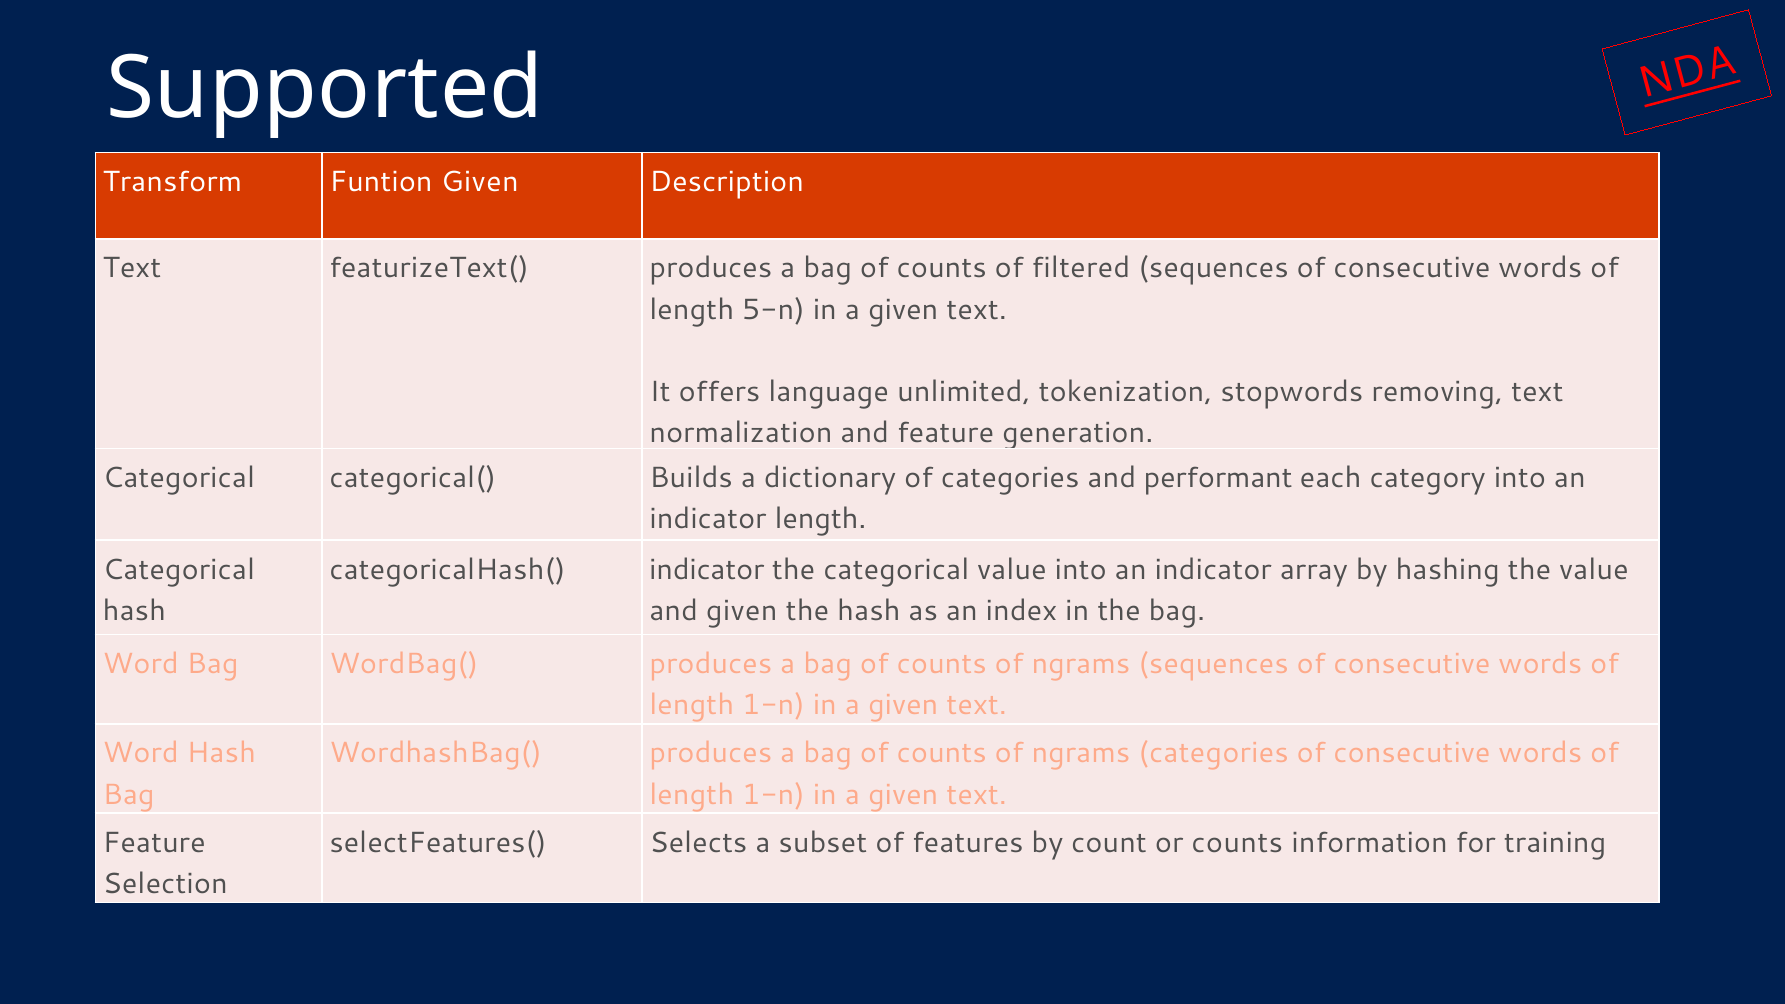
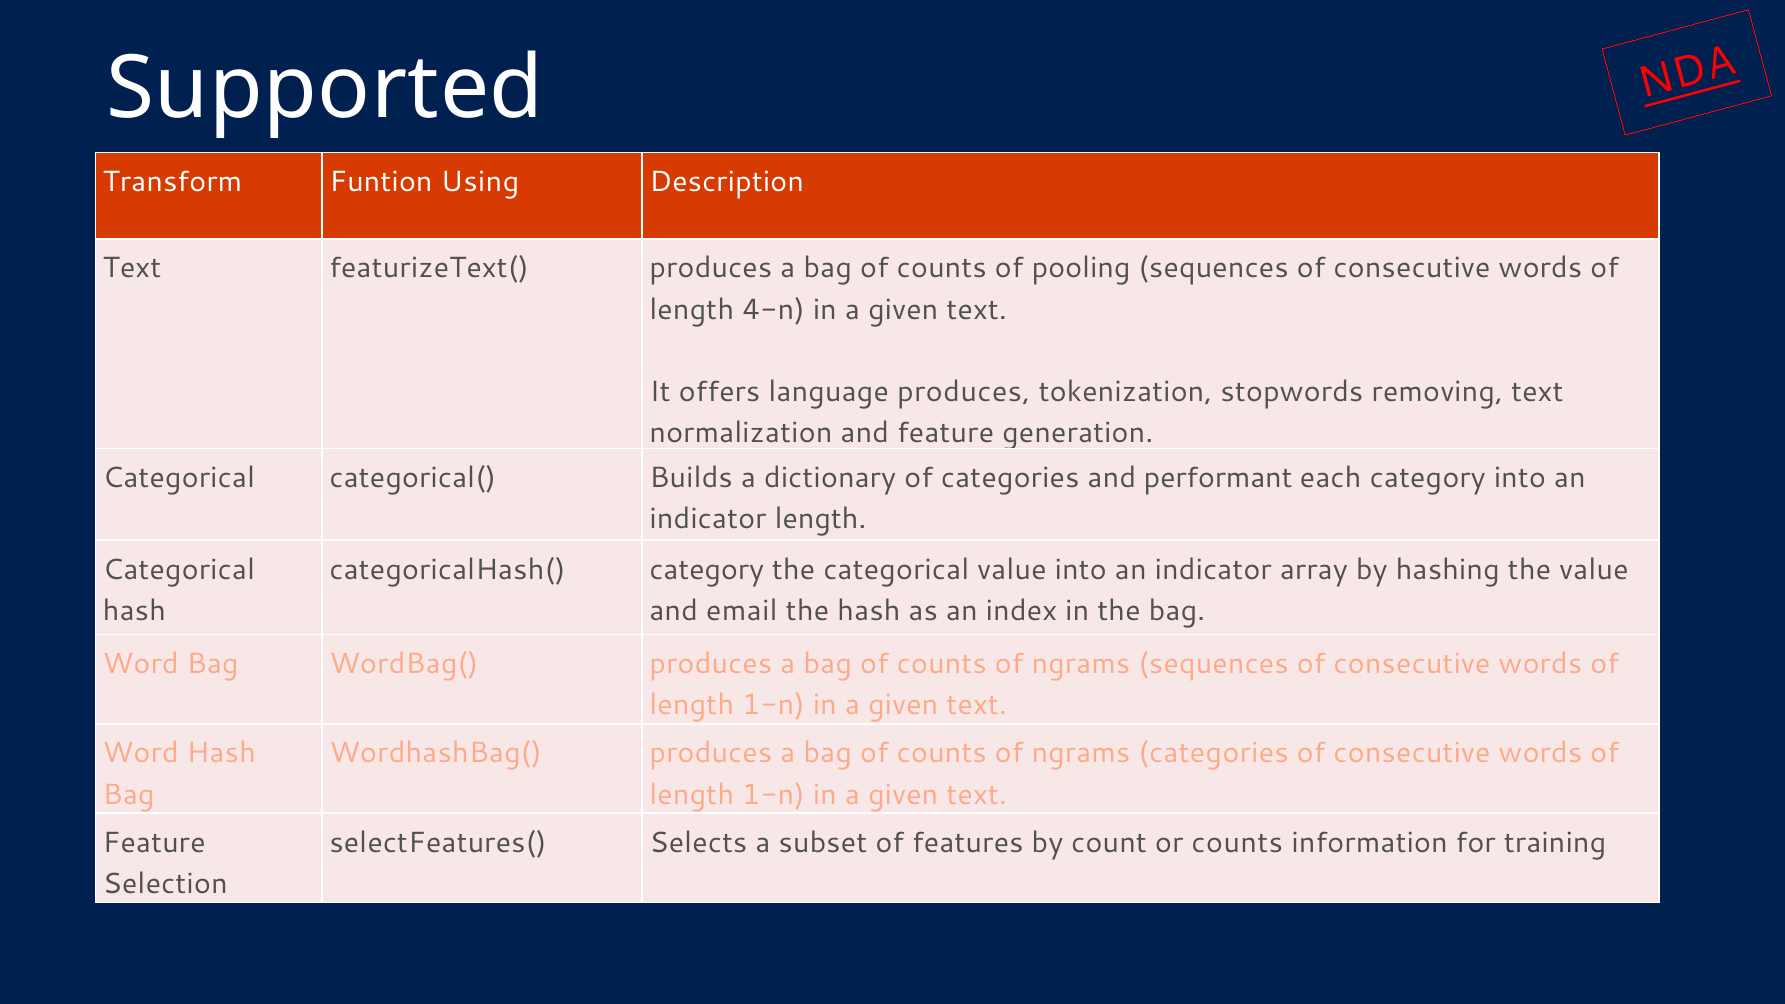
Funtion Given: Given -> Using (480, 182)
filtered: filtered -> pooling (1081, 268)
5-n: 5-n -> 4-n (773, 309)
language unlimited: unlimited -> produces (964, 392)
categoricalHash( indicator: indicator -> category (707, 569)
and given: given -> email (742, 611)
